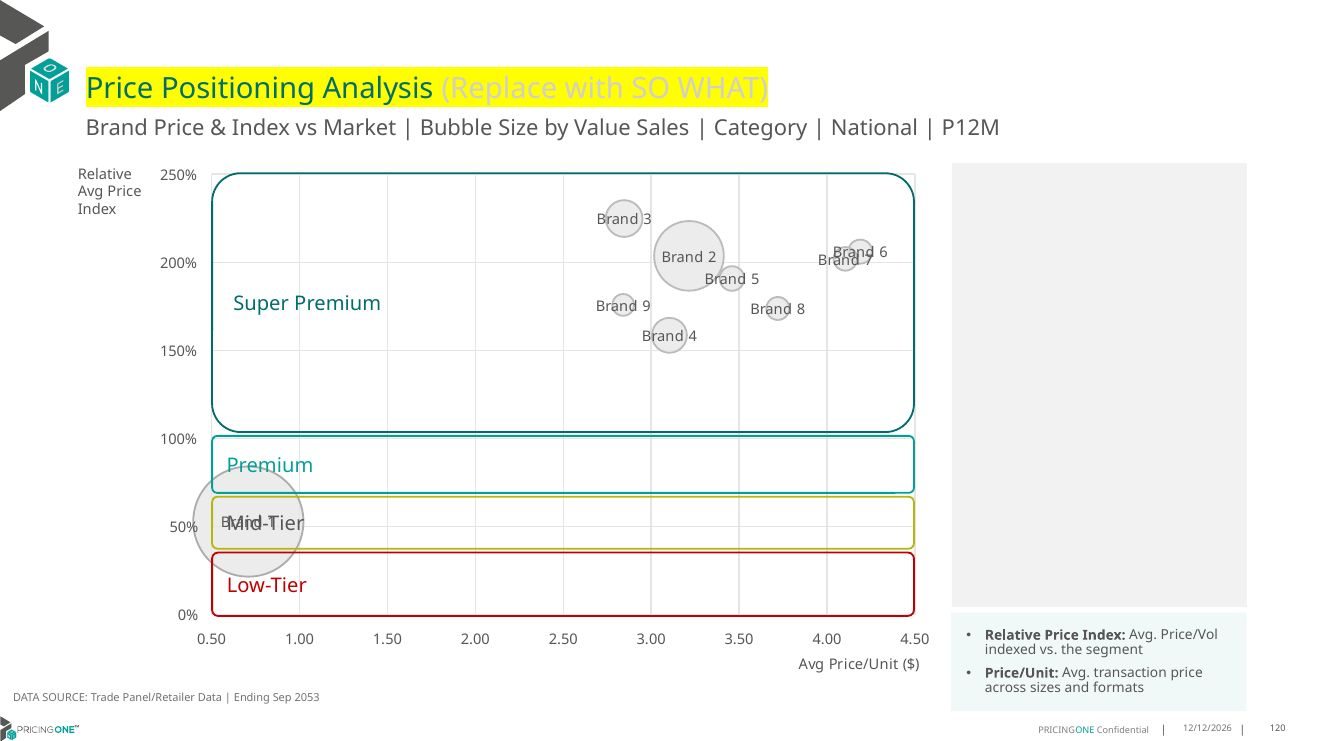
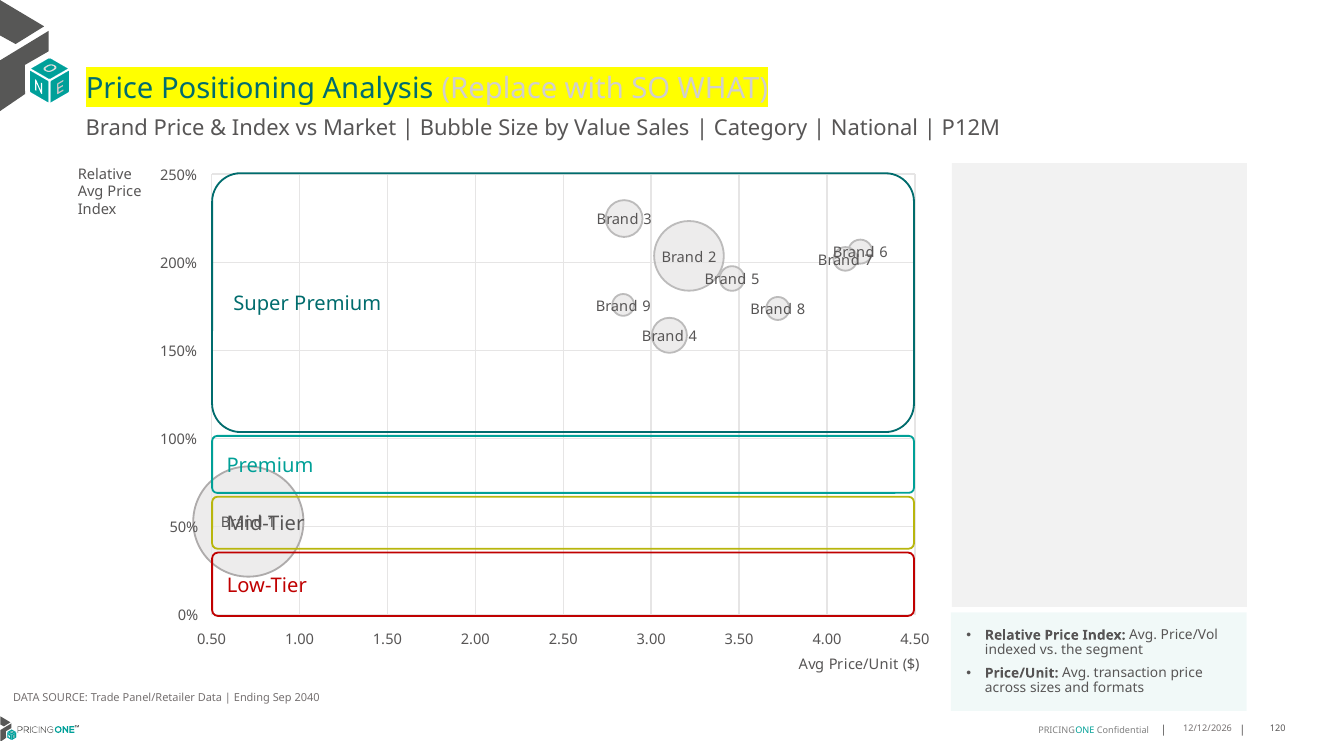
2053: 2053 -> 2040 (307, 698)
